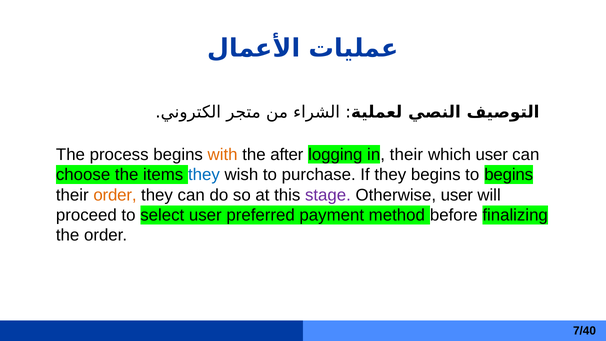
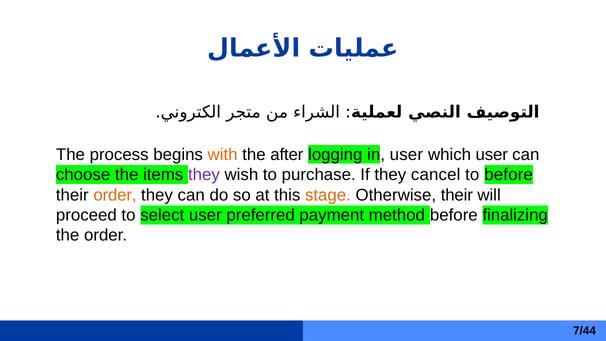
in their: their -> user (406, 155)
they colour: blue -> purple (204, 175)
they begins: begins -> cancel (436, 175)
to begins: begins -> before (509, 175)
stage colour: purple -> orange (328, 195)
Otherwise user: user -> their (457, 195)
7/40: 7/40 -> 7/44 (585, 331)
